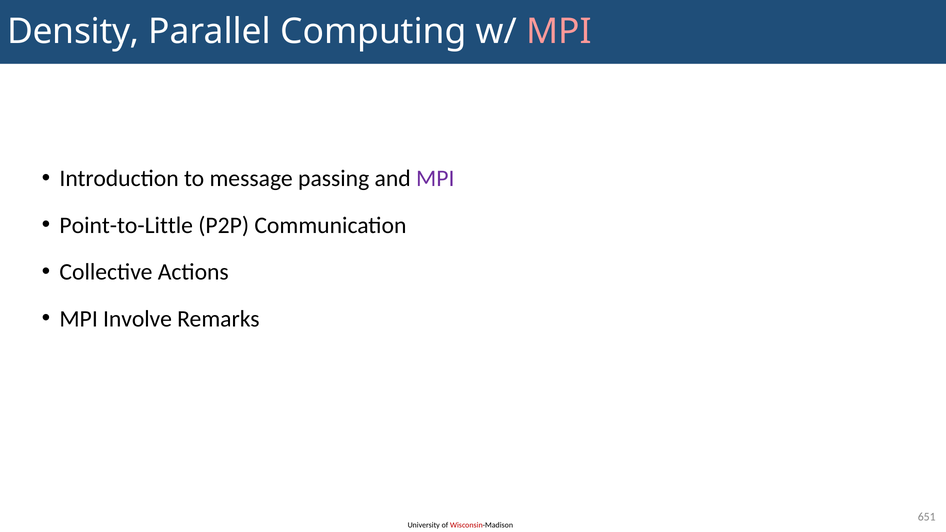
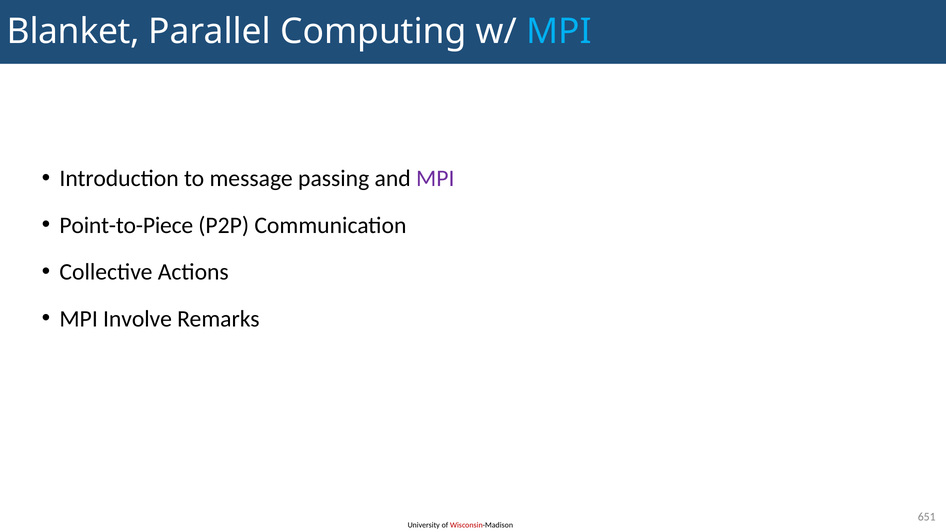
Density: Density -> Blanket (73, 32)
MPI colour: pink -> light blue (559, 32)
Point-to-Little: Point-to-Little -> Point-to-Piece (126, 225)
